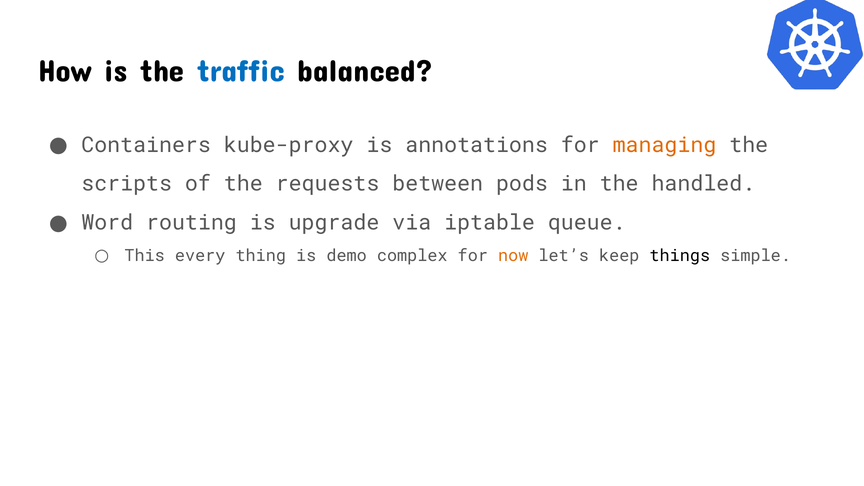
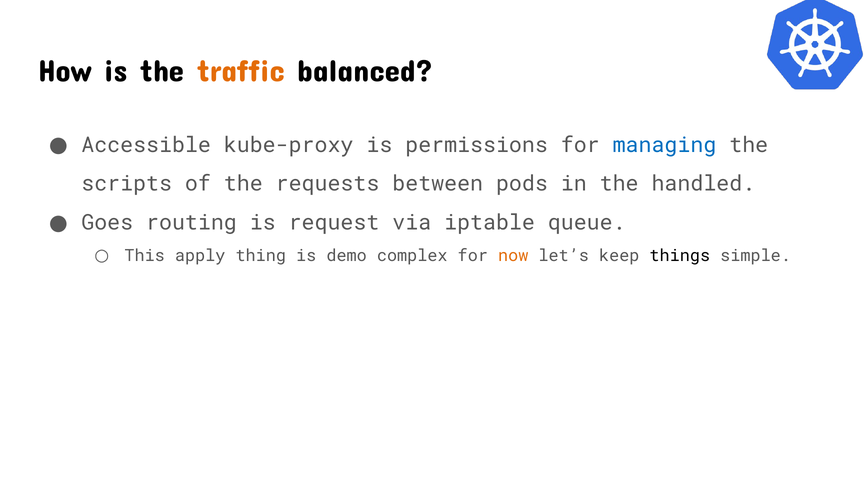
traffic colour: blue -> orange (241, 72)
Containers: Containers -> Accessible (146, 145)
annotations: annotations -> permissions (477, 145)
managing colour: orange -> blue (664, 145)
Word: Word -> Goes (107, 223)
upgrade: upgrade -> request (334, 223)
every: every -> apply (200, 256)
